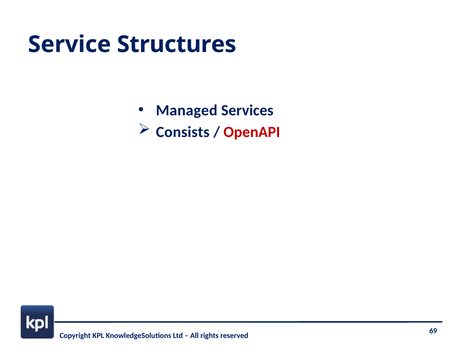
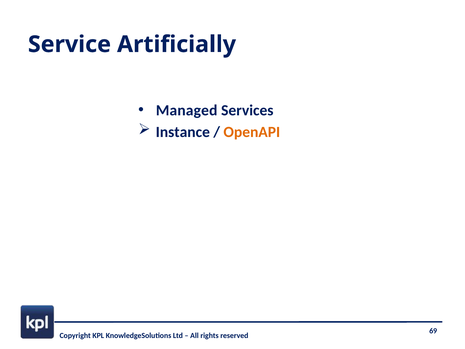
Structures: Structures -> Artificially (177, 44)
Consists: Consists -> Instance (183, 132)
OpenAPI colour: red -> orange (252, 132)
